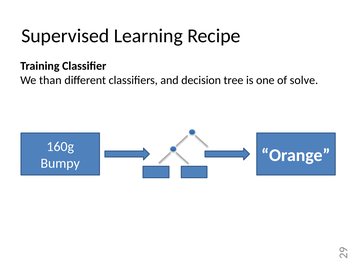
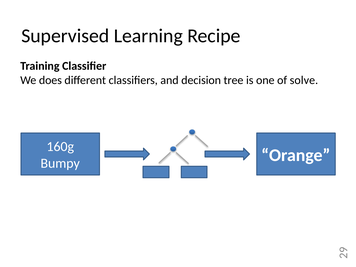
than: than -> does (50, 80)
